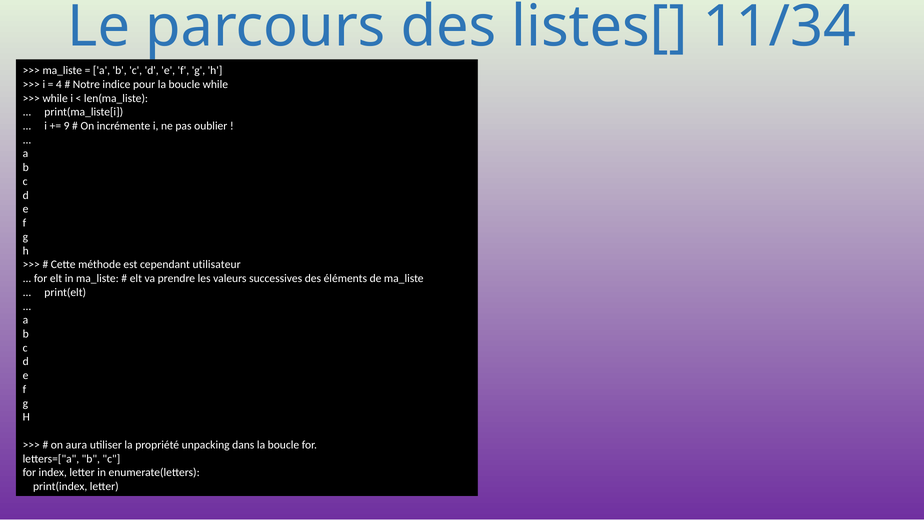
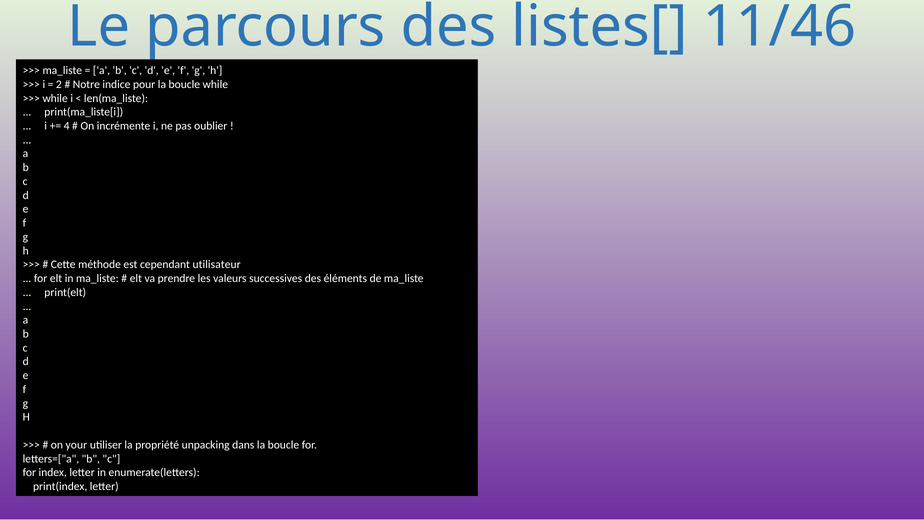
11/34: 11/34 -> 11/46 (780, 26)
4: 4 -> 2 (59, 84)
9: 9 -> 4 (67, 126)
aura: aura -> your (76, 445)
